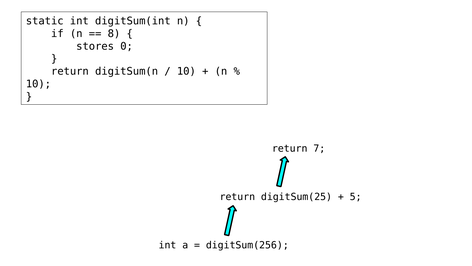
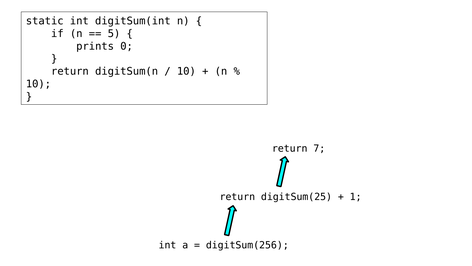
8: 8 -> 5 (114, 34)
stores: stores -> prints (95, 46)
5: 5 -> 1 (356, 197)
